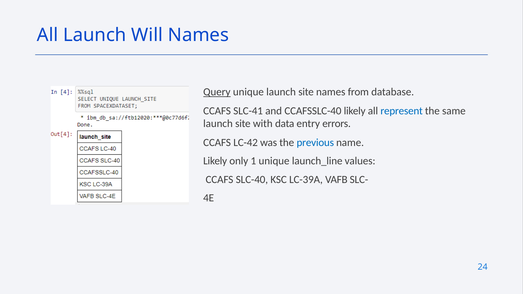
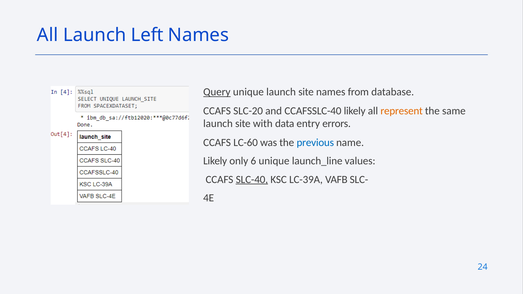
Will: Will -> Left (147, 35)
SLC-41: SLC-41 -> SLC-20 (248, 111)
represent colour: blue -> orange (402, 111)
LC-42: LC-42 -> LC-60 (246, 143)
1: 1 -> 6 (253, 161)
SLC-40 underline: none -> present (252, 180)
